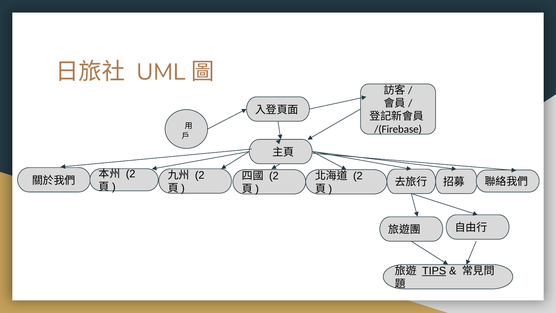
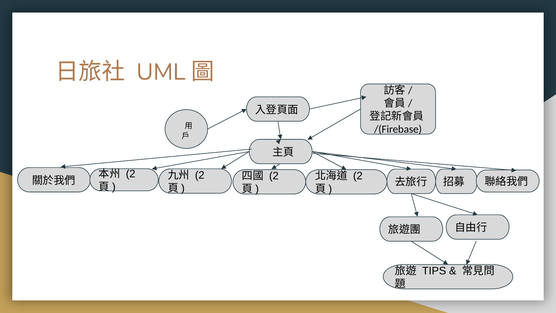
TIPS underline: present -> none (434, 271)
